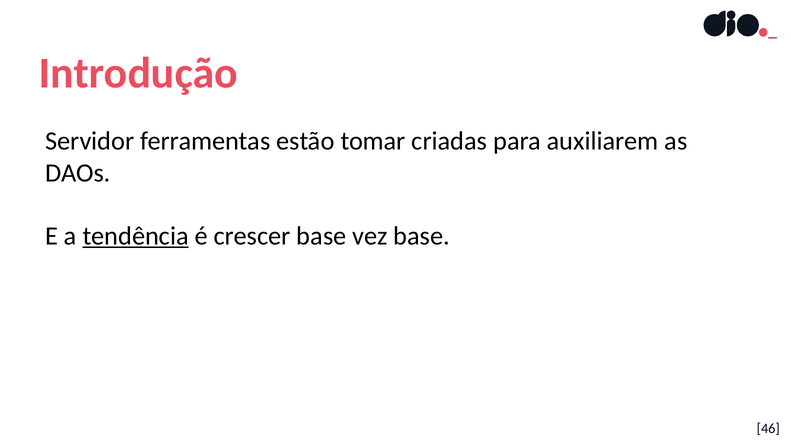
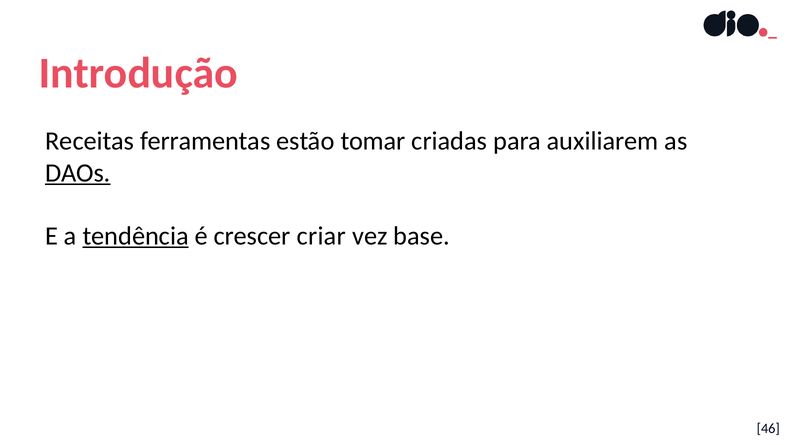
Servidor: Servidor -> Receitas (90, 141)
DAOs underline: none -> present (78, 173)
crescer base: base -> criar (321, 236)
